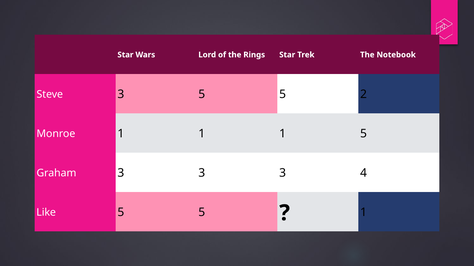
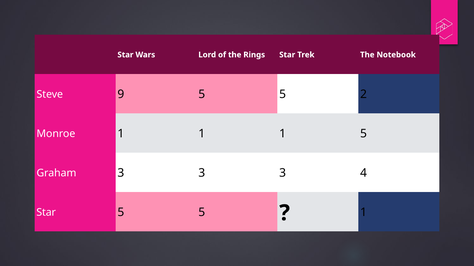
Steve 3: 3 -> 9 (121, 95)
Like: Like -> Star (46, 213)
